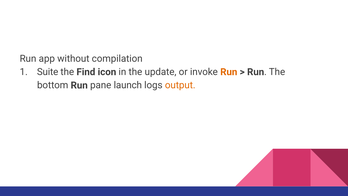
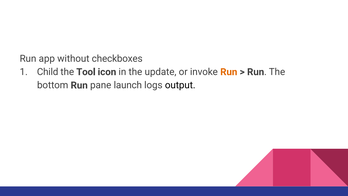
compilation: compilation -> checkboxes (117, 59)
Suite: Suite -> Child (48, 72)
Find: Find -> Tool (86, 72)
output colour: orange -> black (180, 85)
